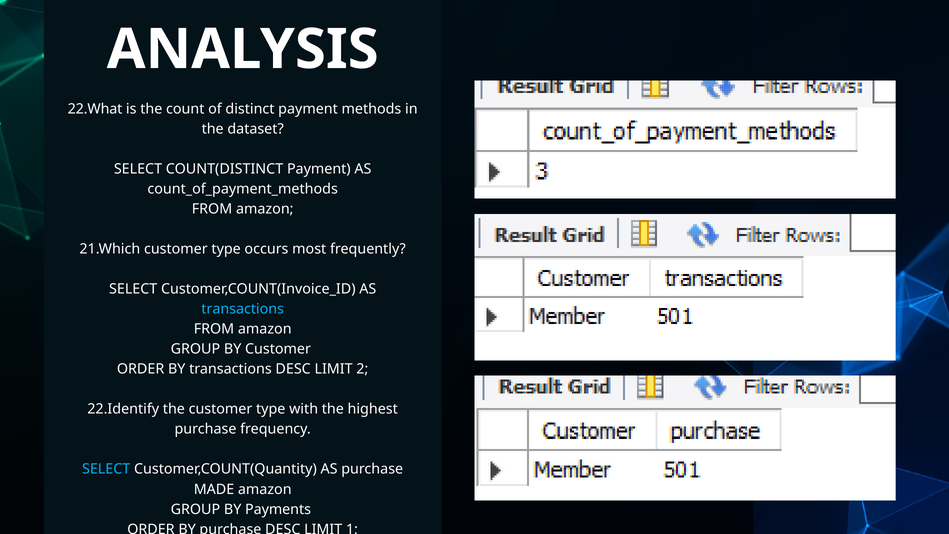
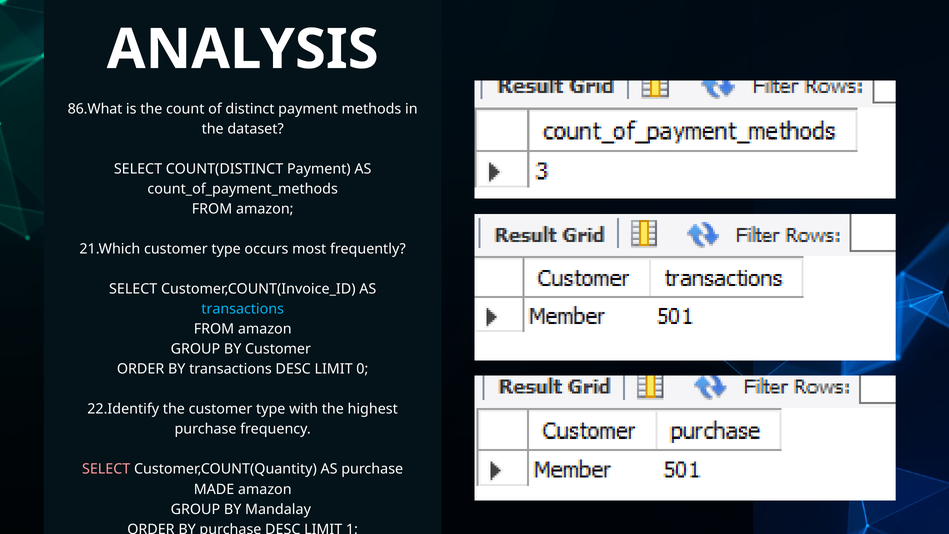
22.What: 22.What -> 86.What (95, 109)
2: 2 -> 0 (362, 369)
SELECT colour: light blue -> pink (106, 469)
Payments: Payments -> Mandalay (278, 509)
